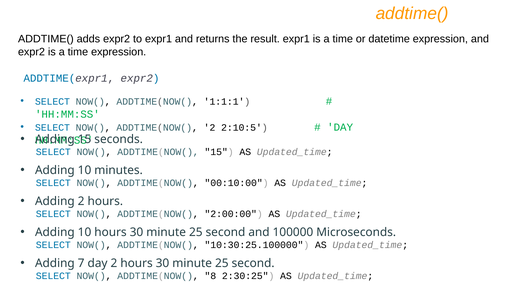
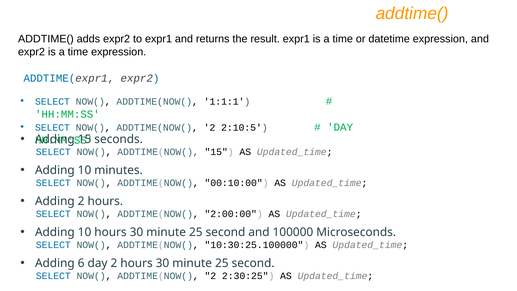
7: 7 -> 6 (81, 263)
8: 8 -> 2 (210, 276)
